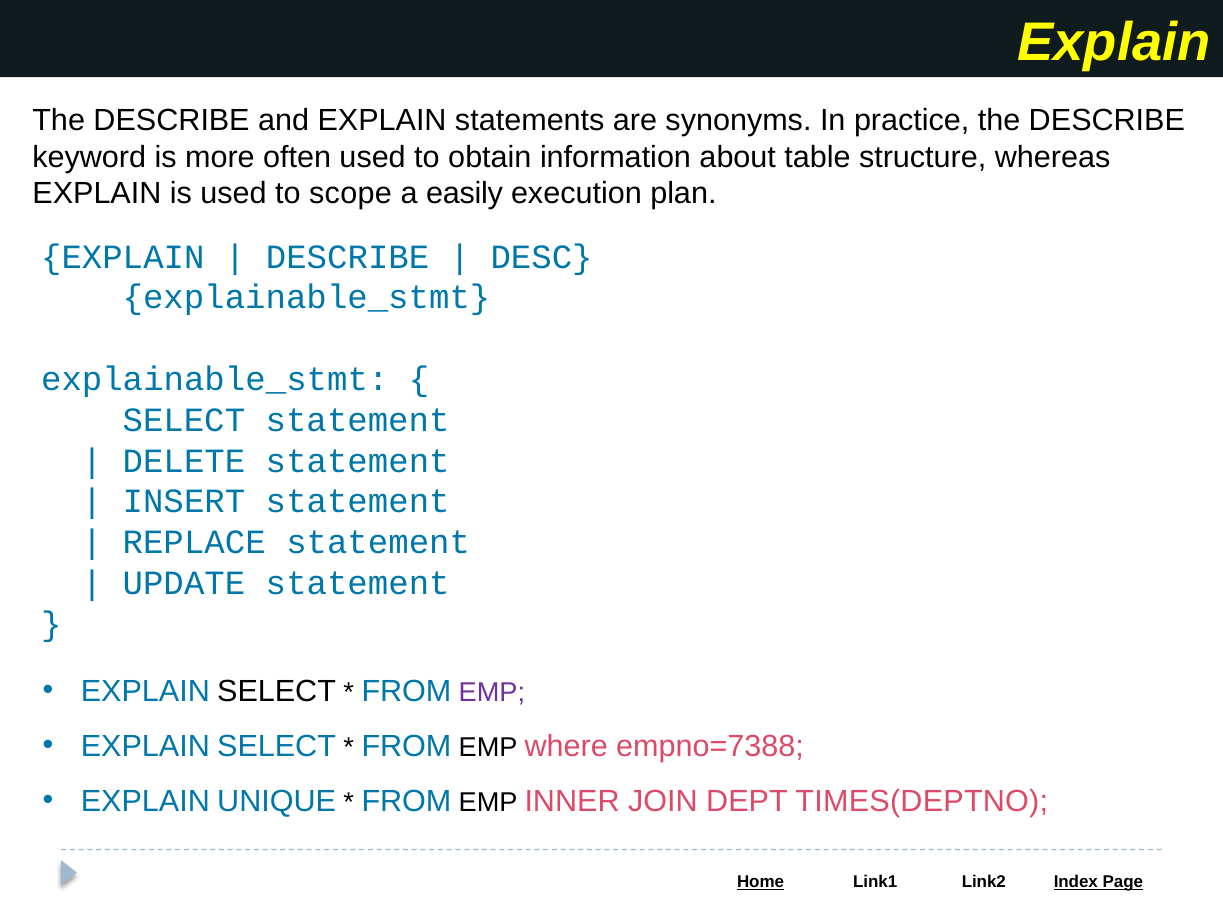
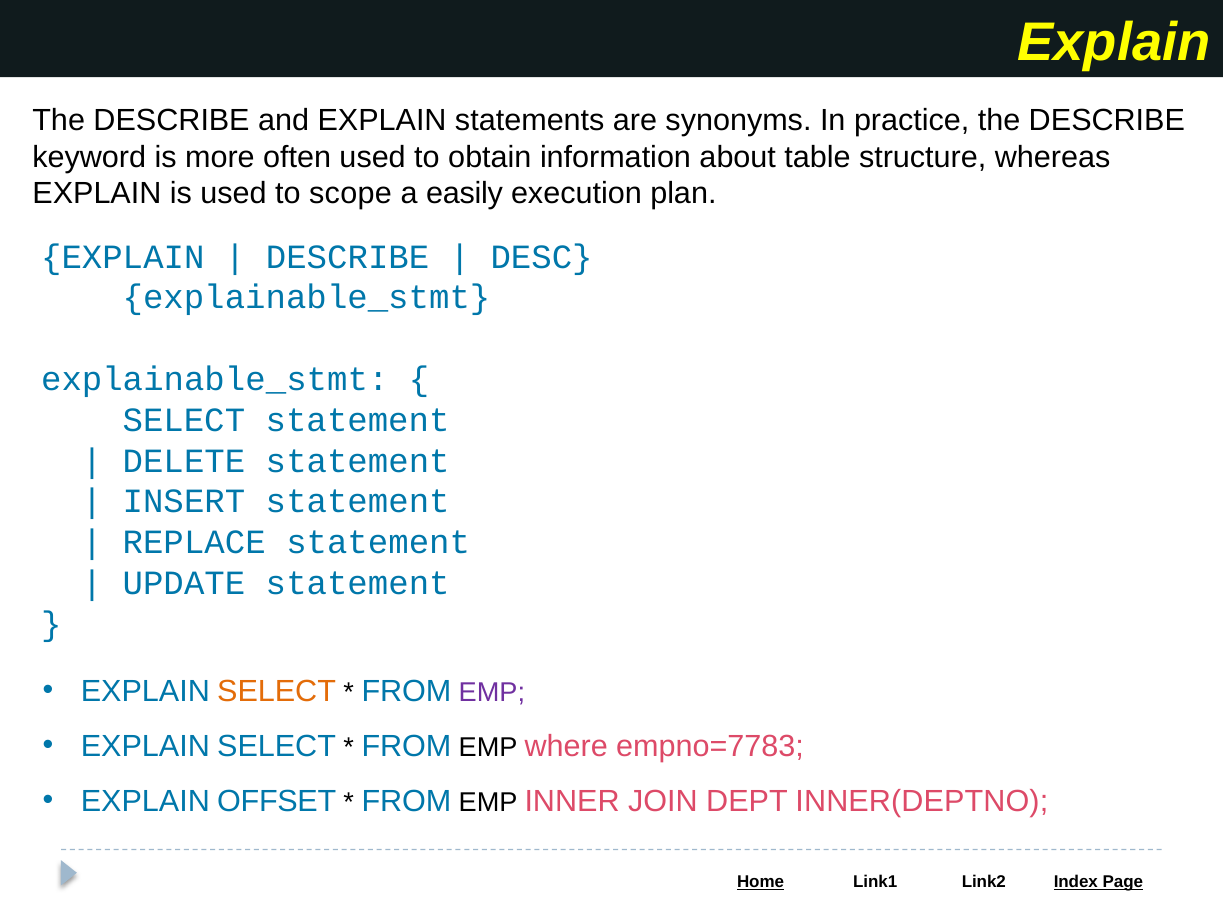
SELECT colour: black -> orange (277, 691)
empno=7388: empno=7388 -> empno=7783 (710, 746)
UNIQUE: UNIQUE -> OFFSET (277, 801)
TIMES(DEPTNO: TIMES(DEPTNO -> INNER(DEPTNO (922, 801)
